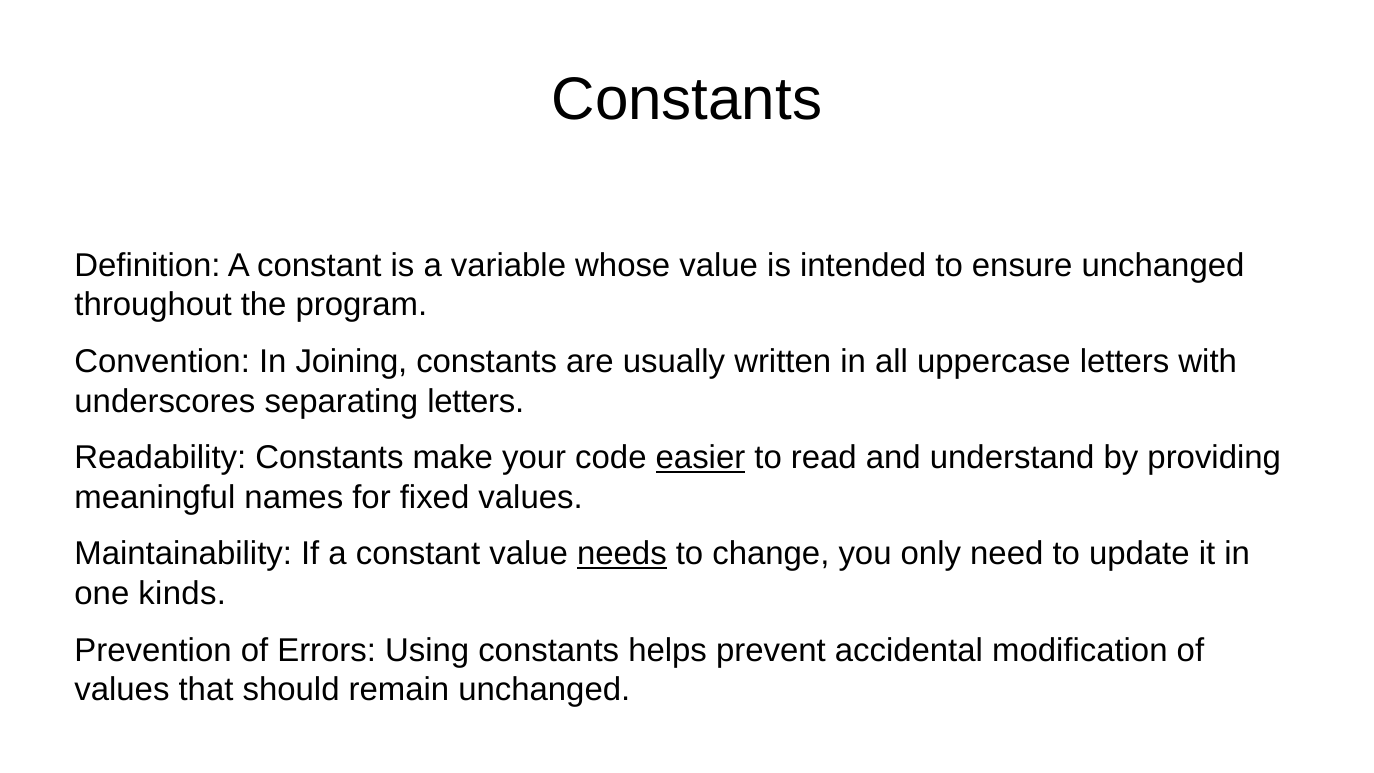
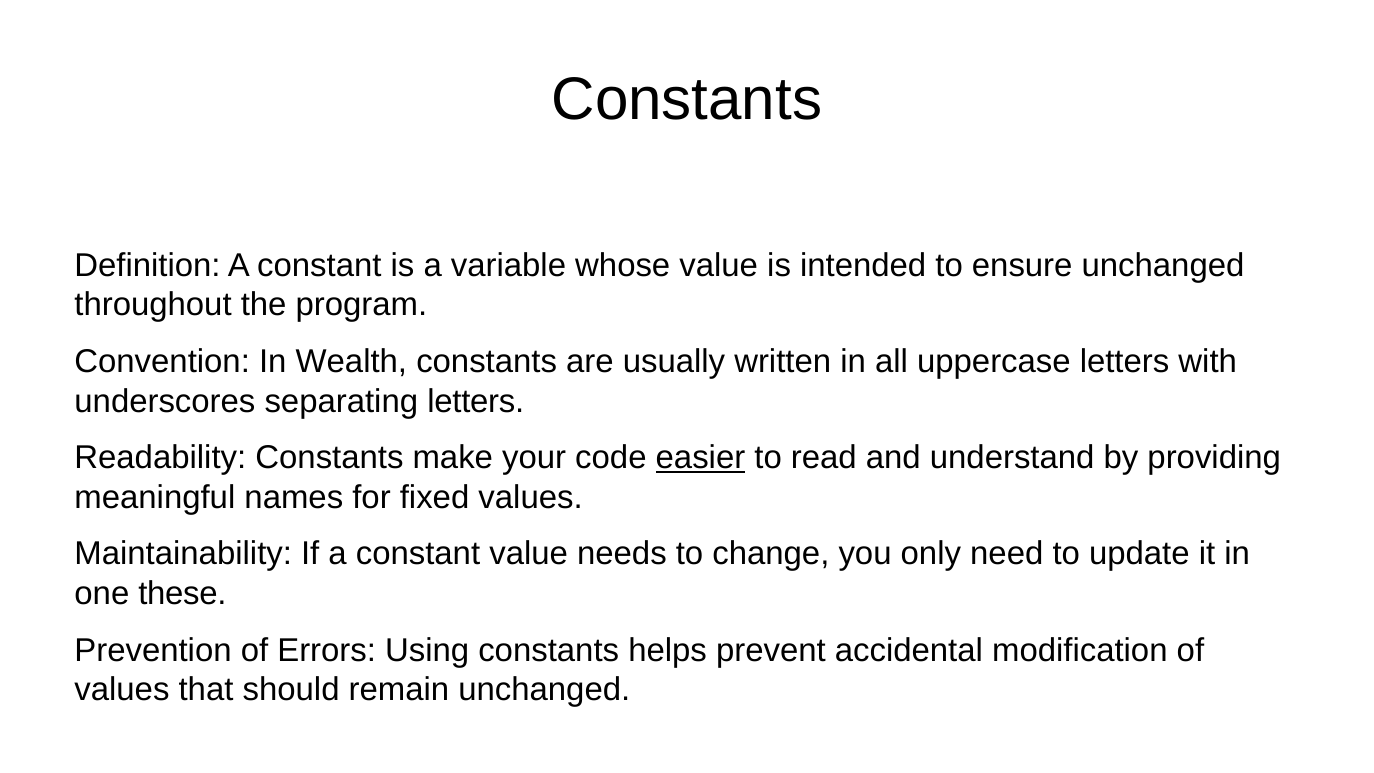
Joining: Joining -> Wealth (351, 362)
needs underline: present -> none (622, 554)
kinds: kinds -> these (182, 594)
